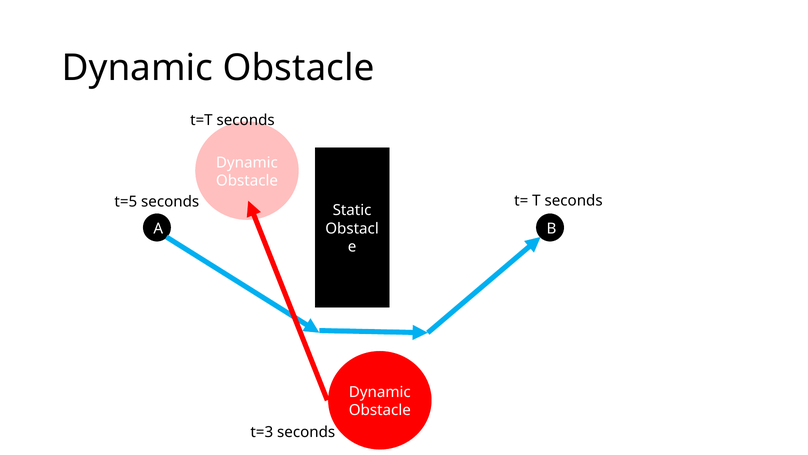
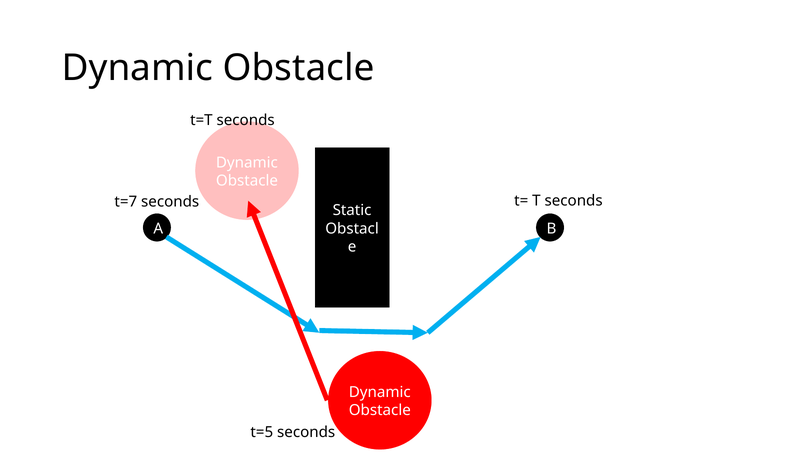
t=5: t=5 -> t=7 (126, 201)
t=3: t=3 -> t=5 (262, 432)
